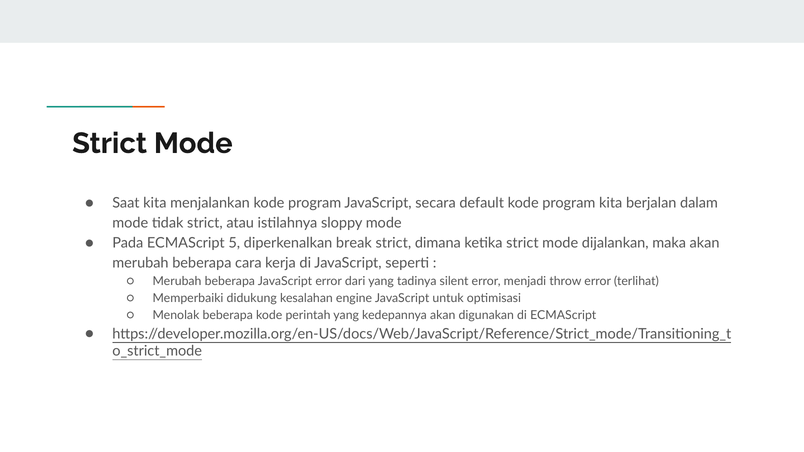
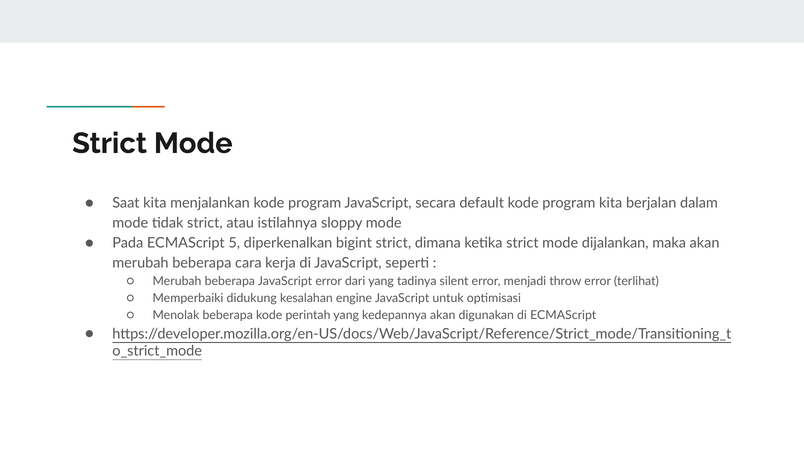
break: break -> bigint (354, 243)
